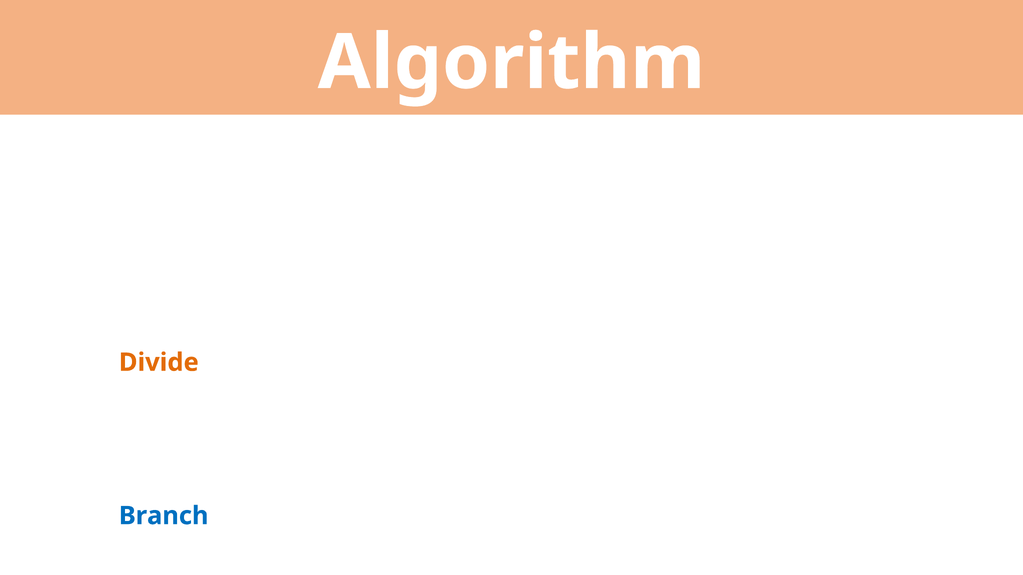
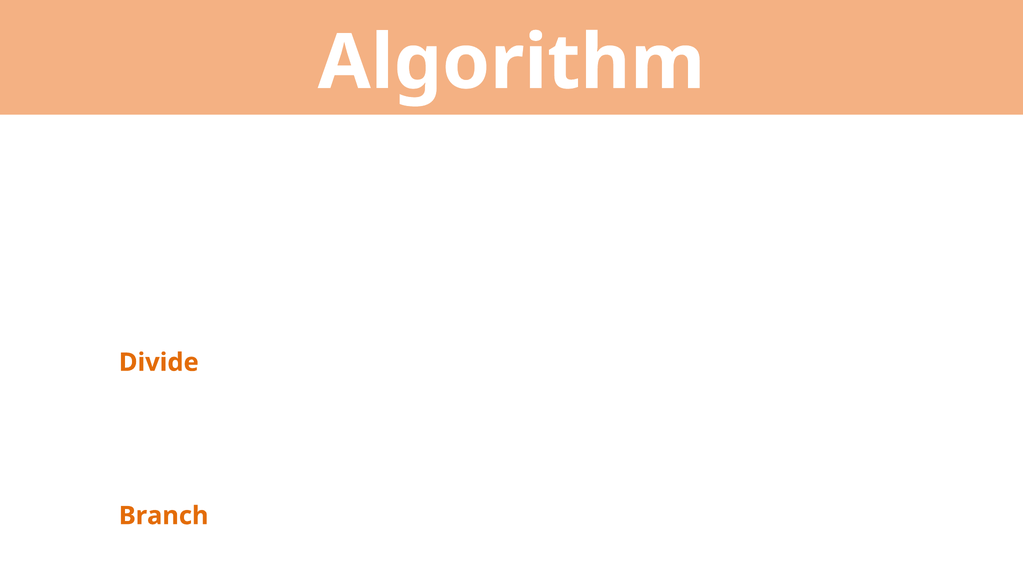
Branch colour: blue -> orange (164, 516)
